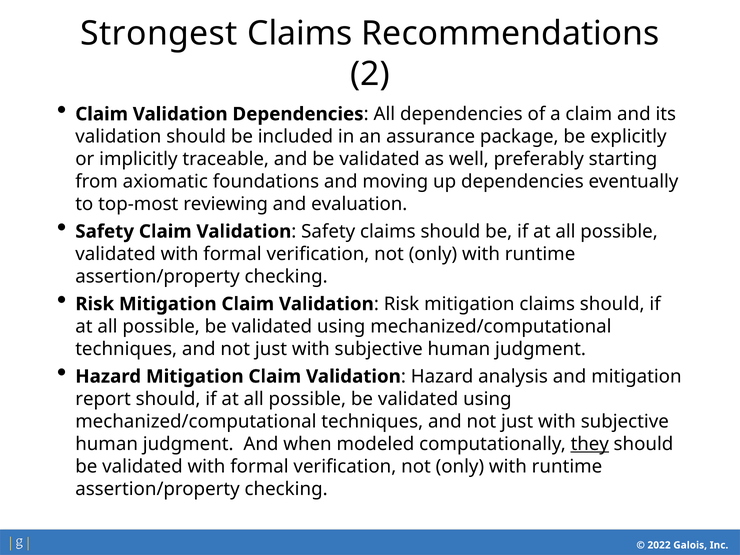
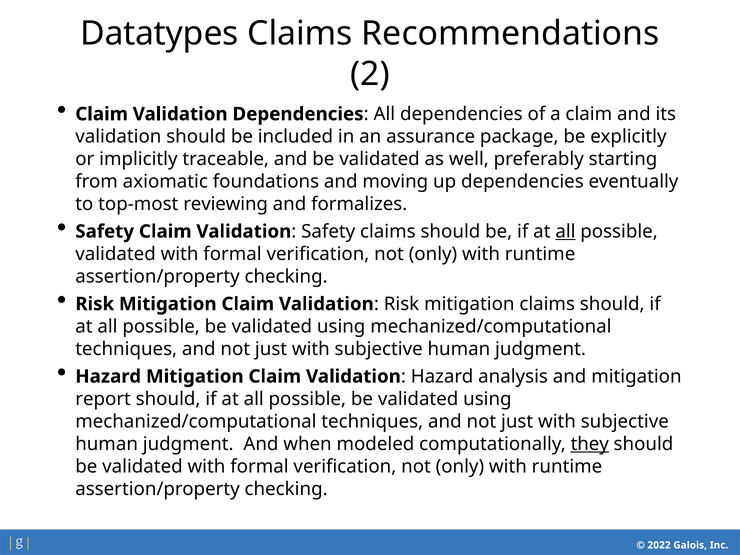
Strongest: Strongest -> Datatypes (159, 33)
evaluation: evaluation -> formalizes (359, 204)
all underline: none -> present (565, 232)
